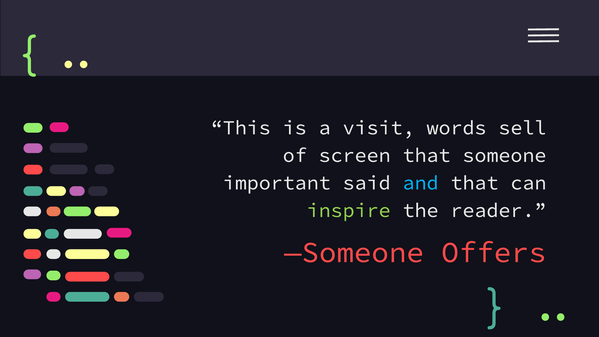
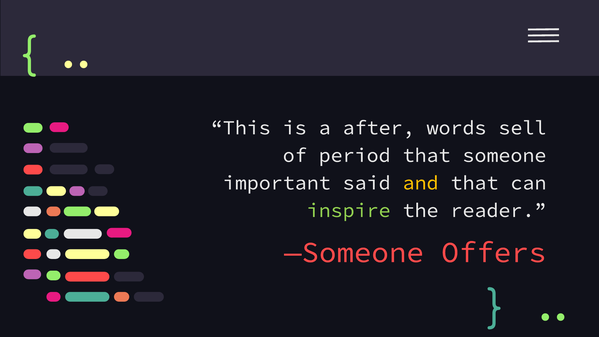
visit: visit -> after (379, 128)
screen: screen -> period (355, 155)
and colour: light blue -> yellow (421, 183)
